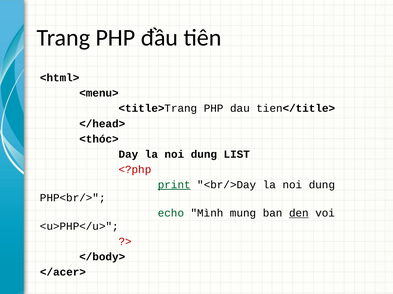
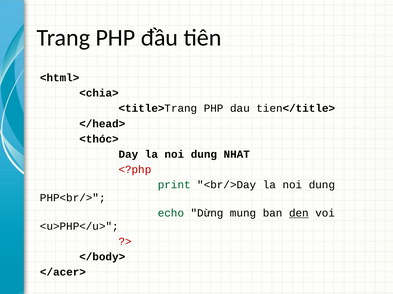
<menu>: <menu> -> <chia> (99, 93)
LIST: LIST -> NHAT (237, 155)
print underline: present -> none (174, 185)
Mình: Mình -> Dừng (207, 214)
